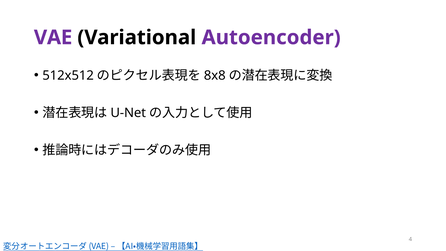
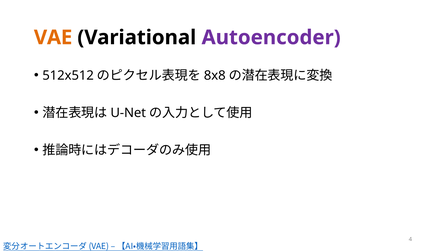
VAE colour: purple -> orange (53, 37)
